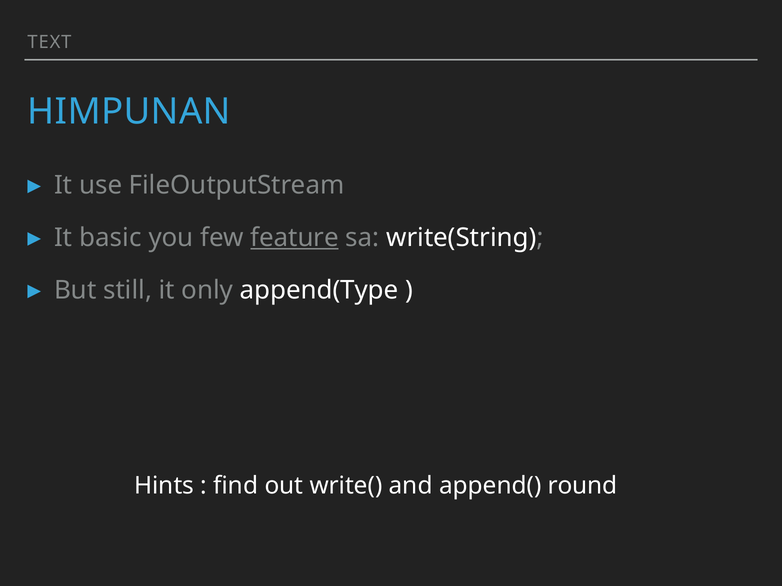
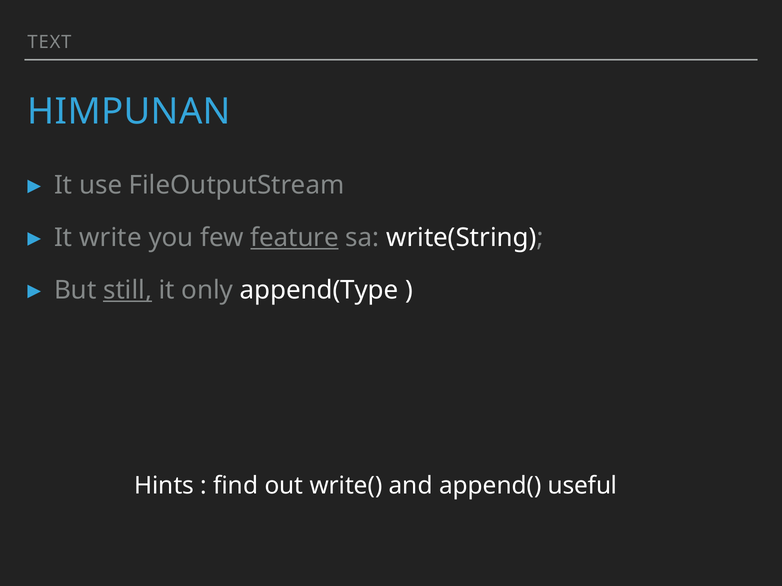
basic: basic -> write (110, 238)
still underline: none -> present (128, 290)
round: round -> useful (583, 486)
